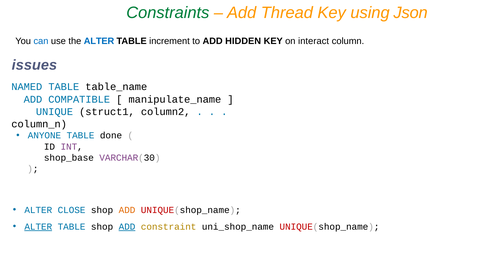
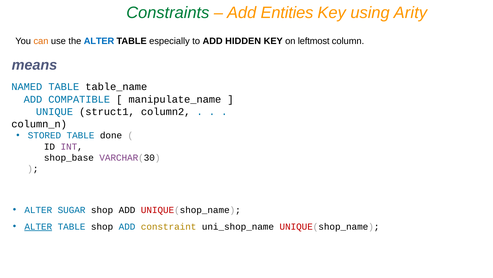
Thread: Thread -> Entities (287, 13)
Json: Json -> Arity (410, 13)
can colour: blue -> orange (41, 41)
increment: increment -> especially (169, 41)
interact: interact -> leftmost (314, 41)
issues: issues -> means (34, 65)
ANYONE: ANYONE -> STORED (44, 135)
CLOSE: CLOSE -> SUGAR (72, 209)
ADD colour: orange -> black (127, 209)
ADD underline: present -> none (127, 226)
